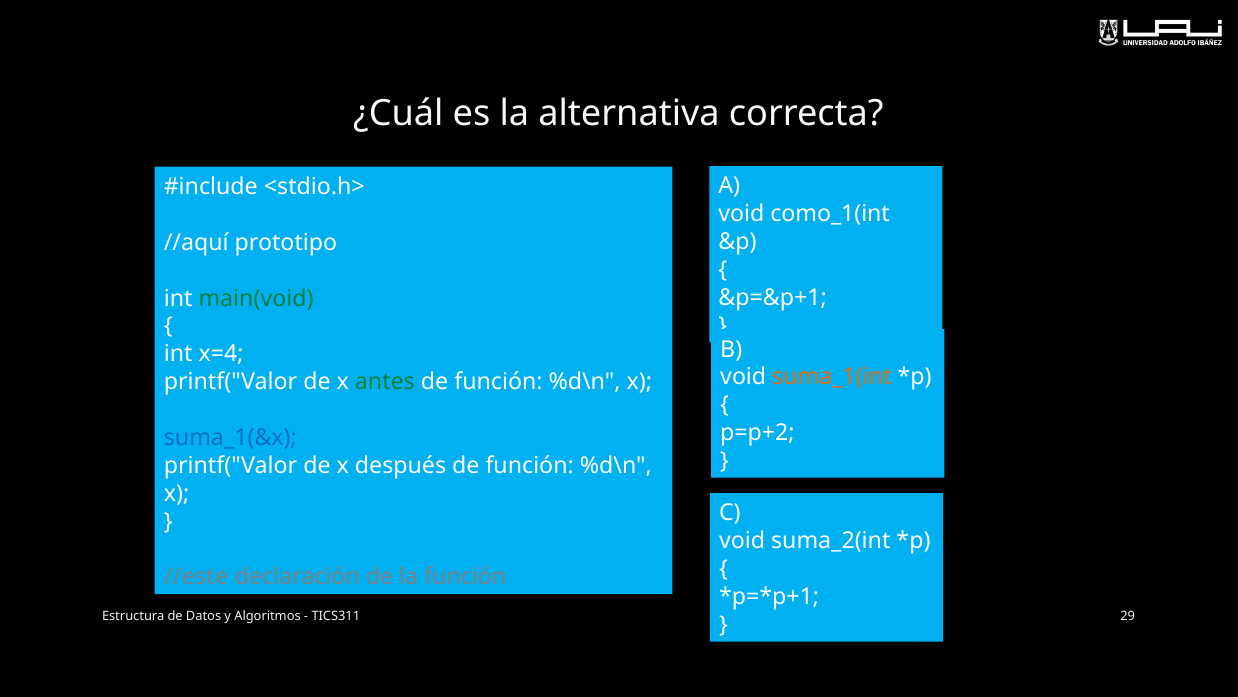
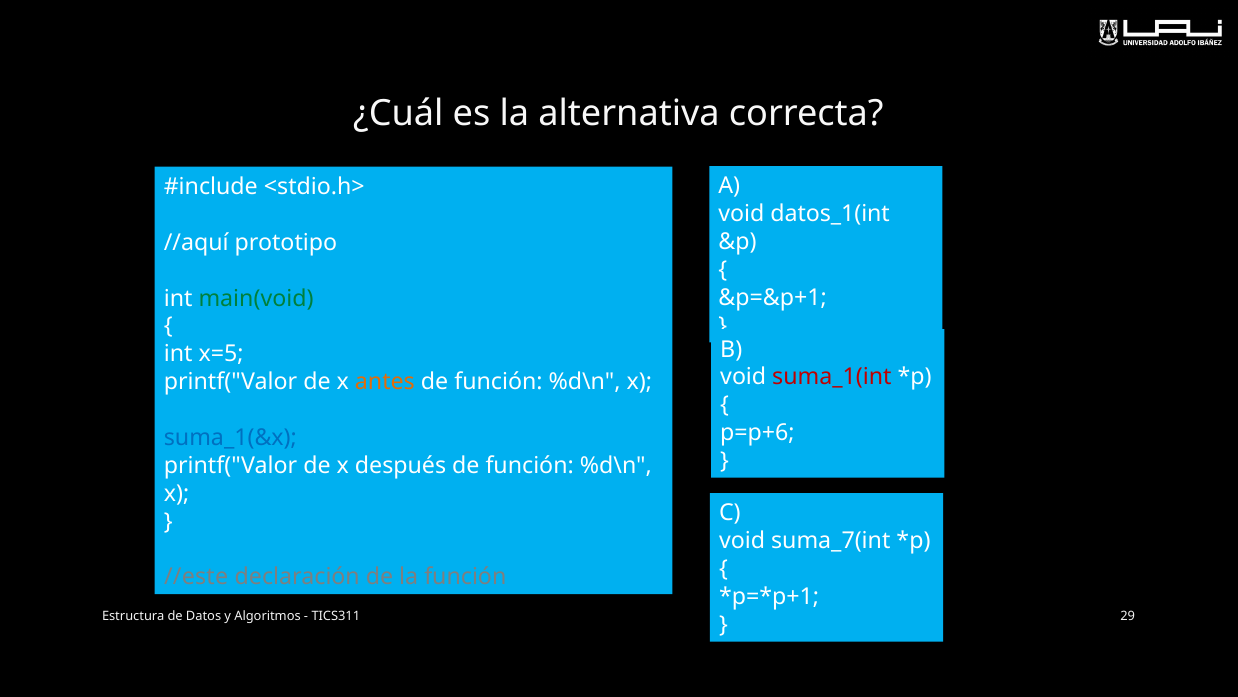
como_1(int: como_1(int -> datos_1(int (830, 214)
x=4: x=4 -> x=5 (221, 354)
suma_1(int colour: orange -> red (832, 377)
antes colour: green -> orange (385, 382)
p=p+2: p=p+2 -> p=p+6 (757, 433)
suma_2(int: suma_2(int -> suma_7(int (831, 541)
